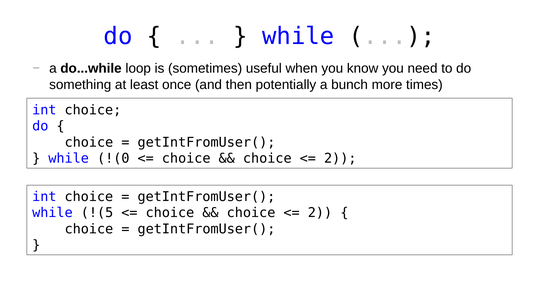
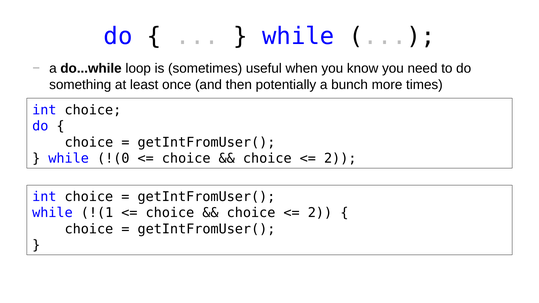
!(5: !(5 -> !(1 (97, 213)
